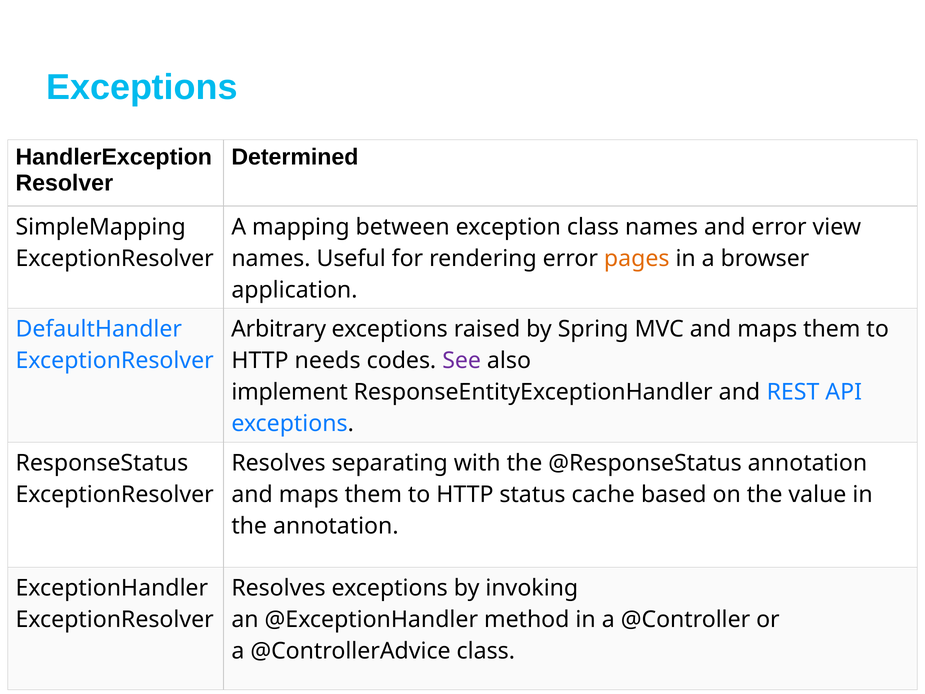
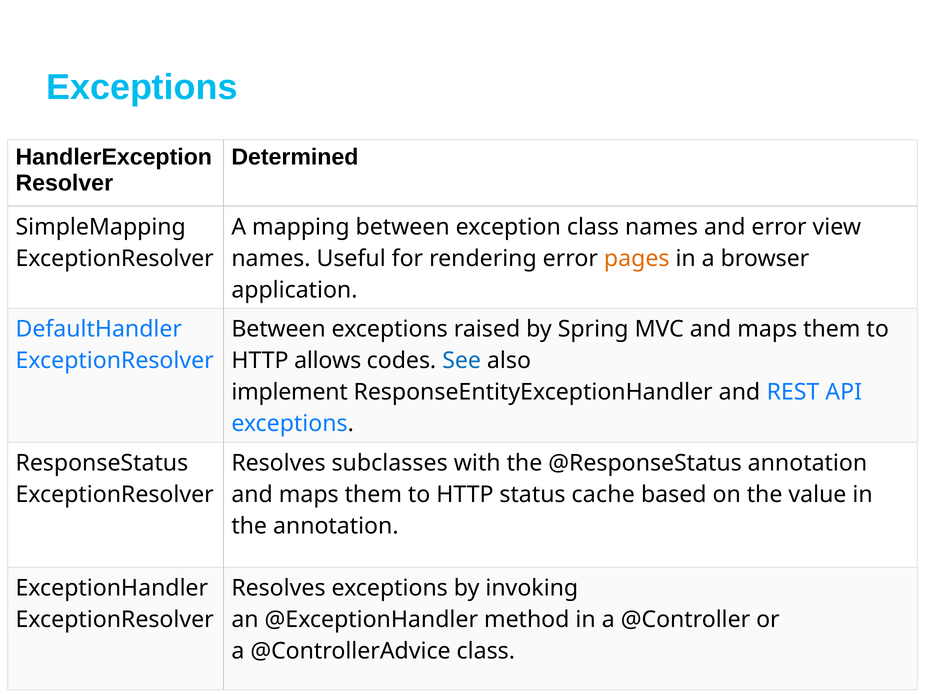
Arbitrary: Arbitrary -> Between (279, 329)
needs: needs -> allows (328, 361)
See colour: purple -> blue (462, 361)
separating: separating -> subclasses (390, 463)
